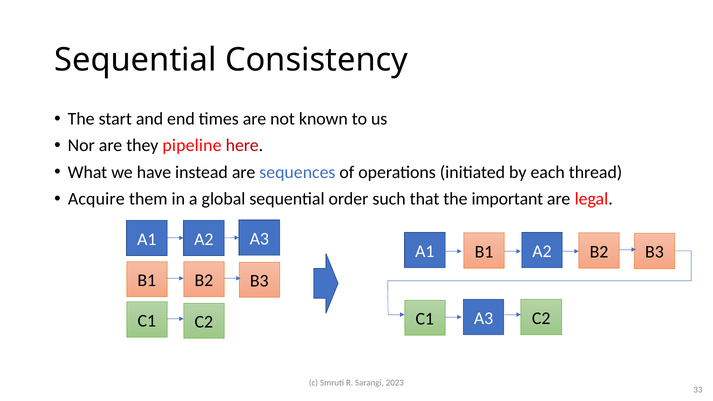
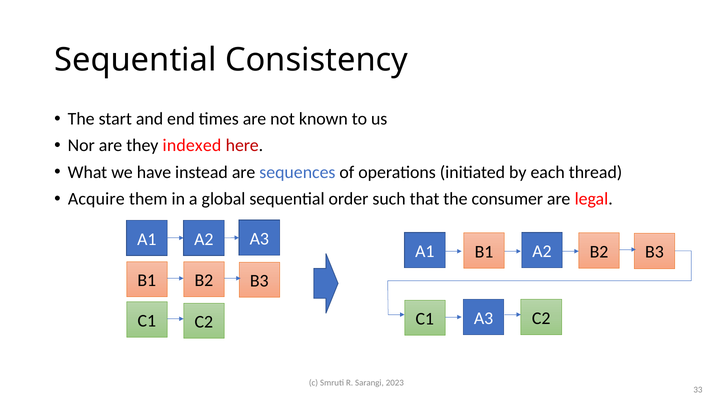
pipeline: pipeline -> indexed (192, 146)
important: important -> consumer (507, 199)
